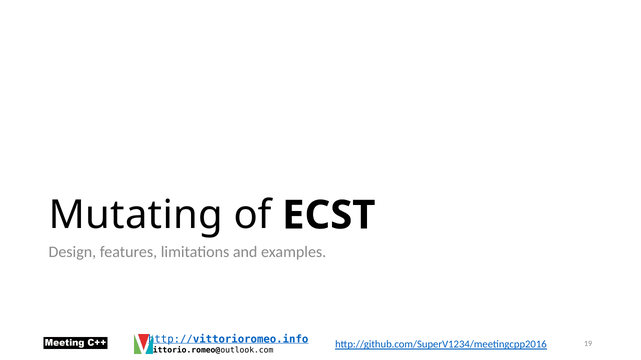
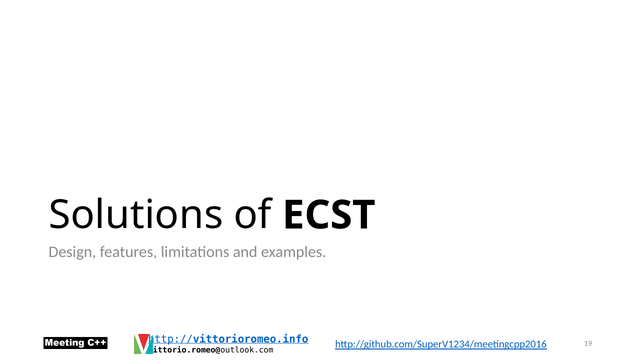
Mutating: Mutating -> Solutions (136, 216)
